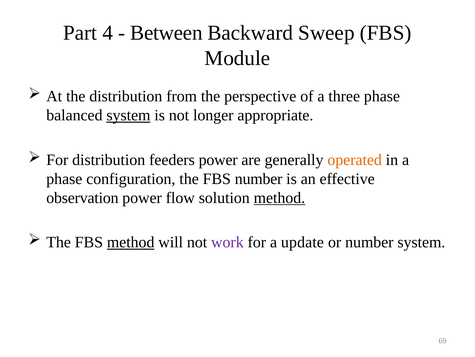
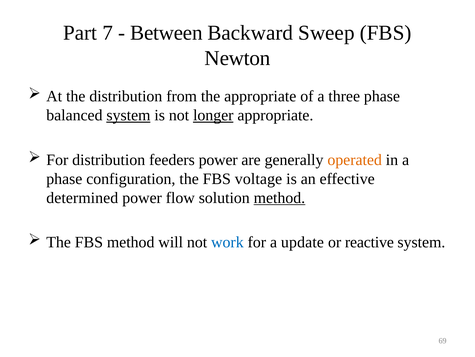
4: 4 -> 7 (108, 33)
Module: Module -> Newton (238, 58)
the perspective: perspective -> appropriate (260, 96)
longer underline: none -> present (213, 115)
FBS number: number -> voltage (258, 178)
observation: observation -> determined (82, 197)
method underline: present -> none (131, 242)
work colour: purple -> blue (227, 242)
or number: number -> reactive (369, 242)
